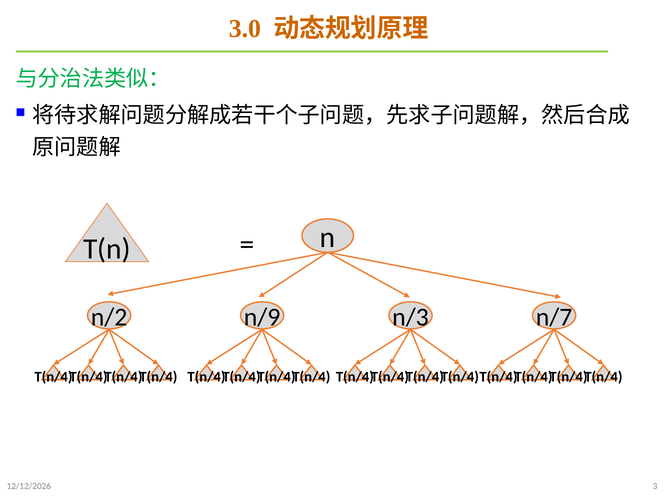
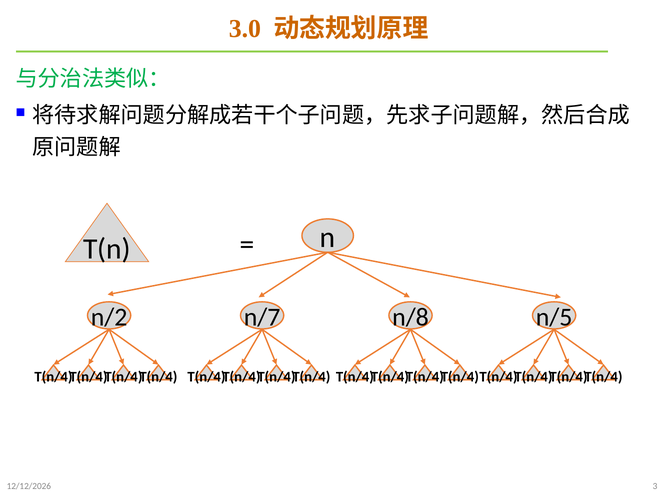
n/9: n/9 -> n/7 (262, 317)
n/3: n/3 -> n/8 (411, 317)
n/7: n/7 -> n/5 (554, 317)
